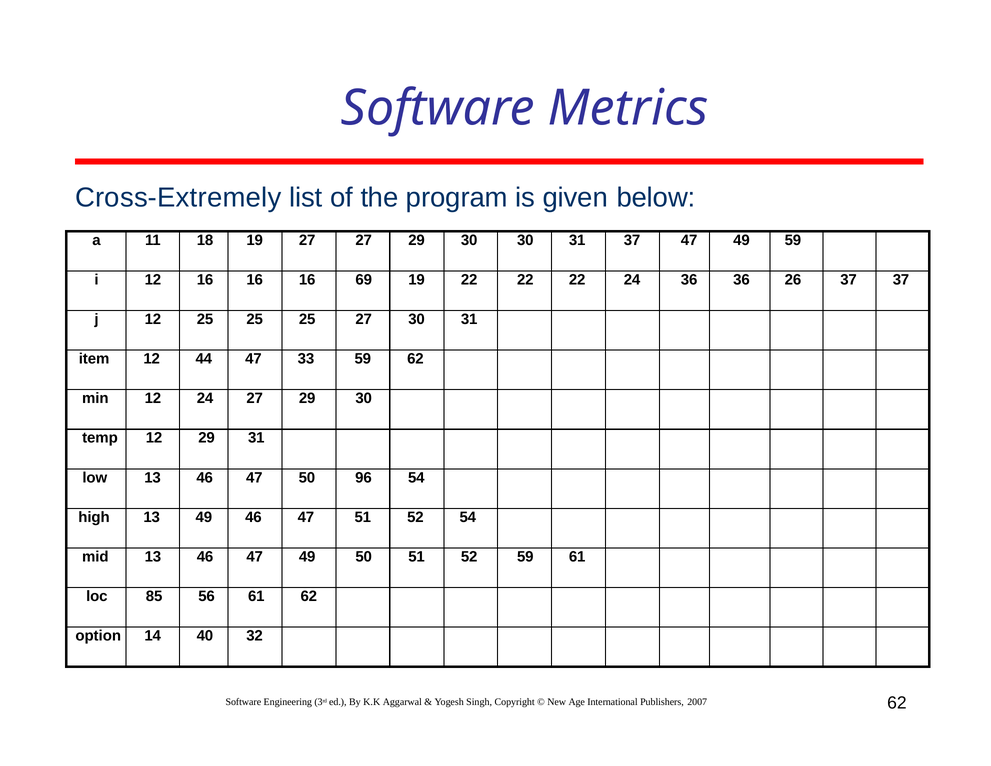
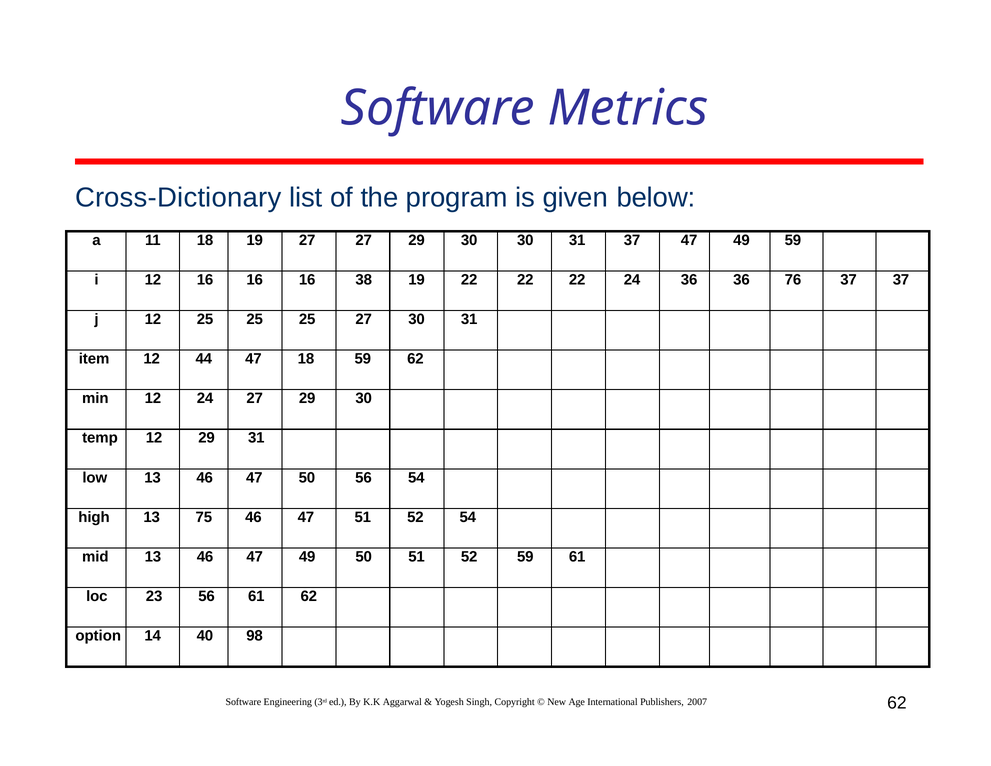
Cross-Extremely: Cross-Extremely -> Cross-Dictionary (178, 198)
69: 69 -> 38 (364, 280)
26: 26 -> 76 (793, 280)
47 33: 33 -> 18 (306, 359)
50 96: 96 -> 56 (363, 477)
13 49: 49 -> 75 (204, 517)
85: 85 -> 23 (154, 596)
32: 32 -> 98 (255, 636)
